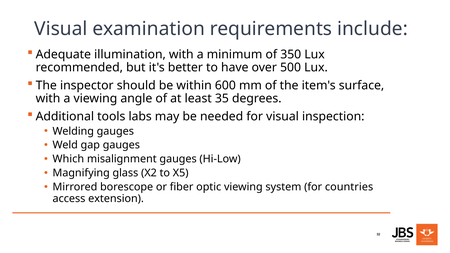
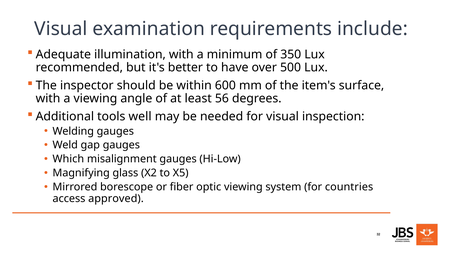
35: 35 -> 56 (222, 99)
labs: labs -> well (140, 116)
extension: extension -> approved (116, 199)
